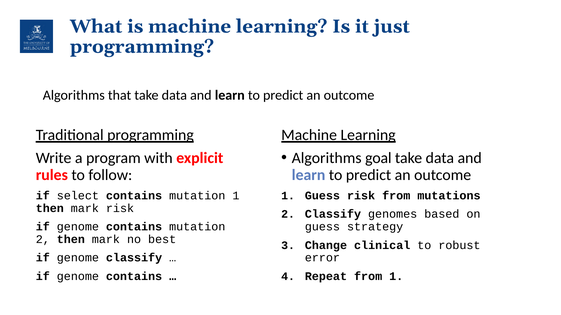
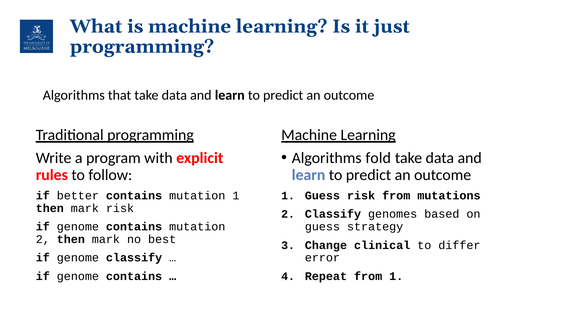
goal: goal -> fold (378, 158)
select: select -> better (78, 196)
robust: robust -> differ (459, 246)
